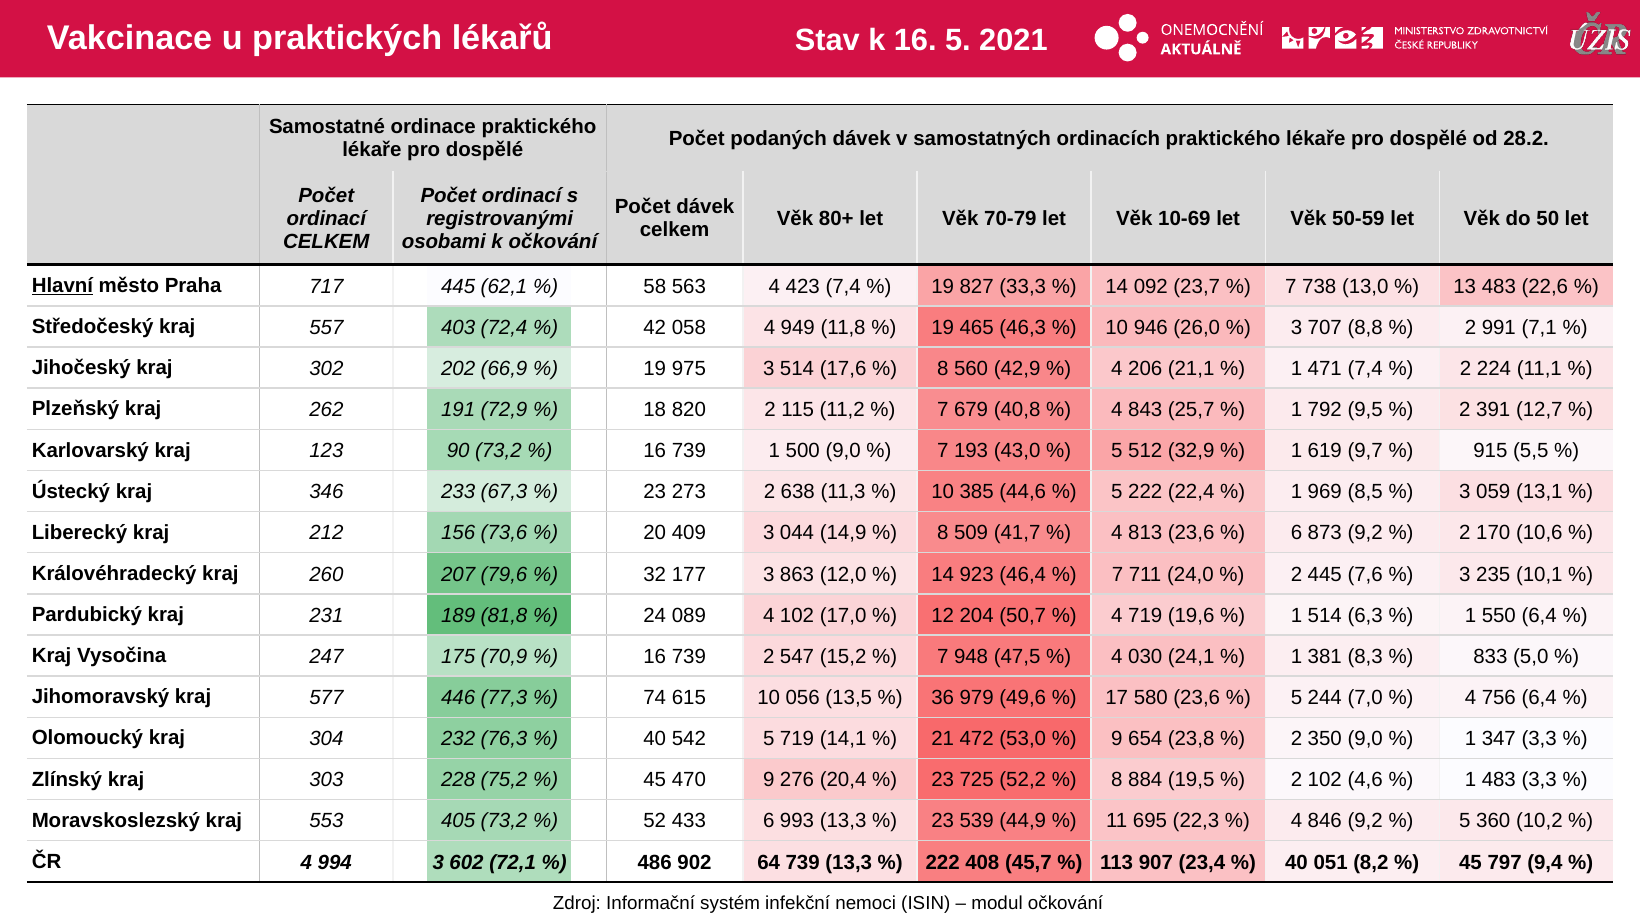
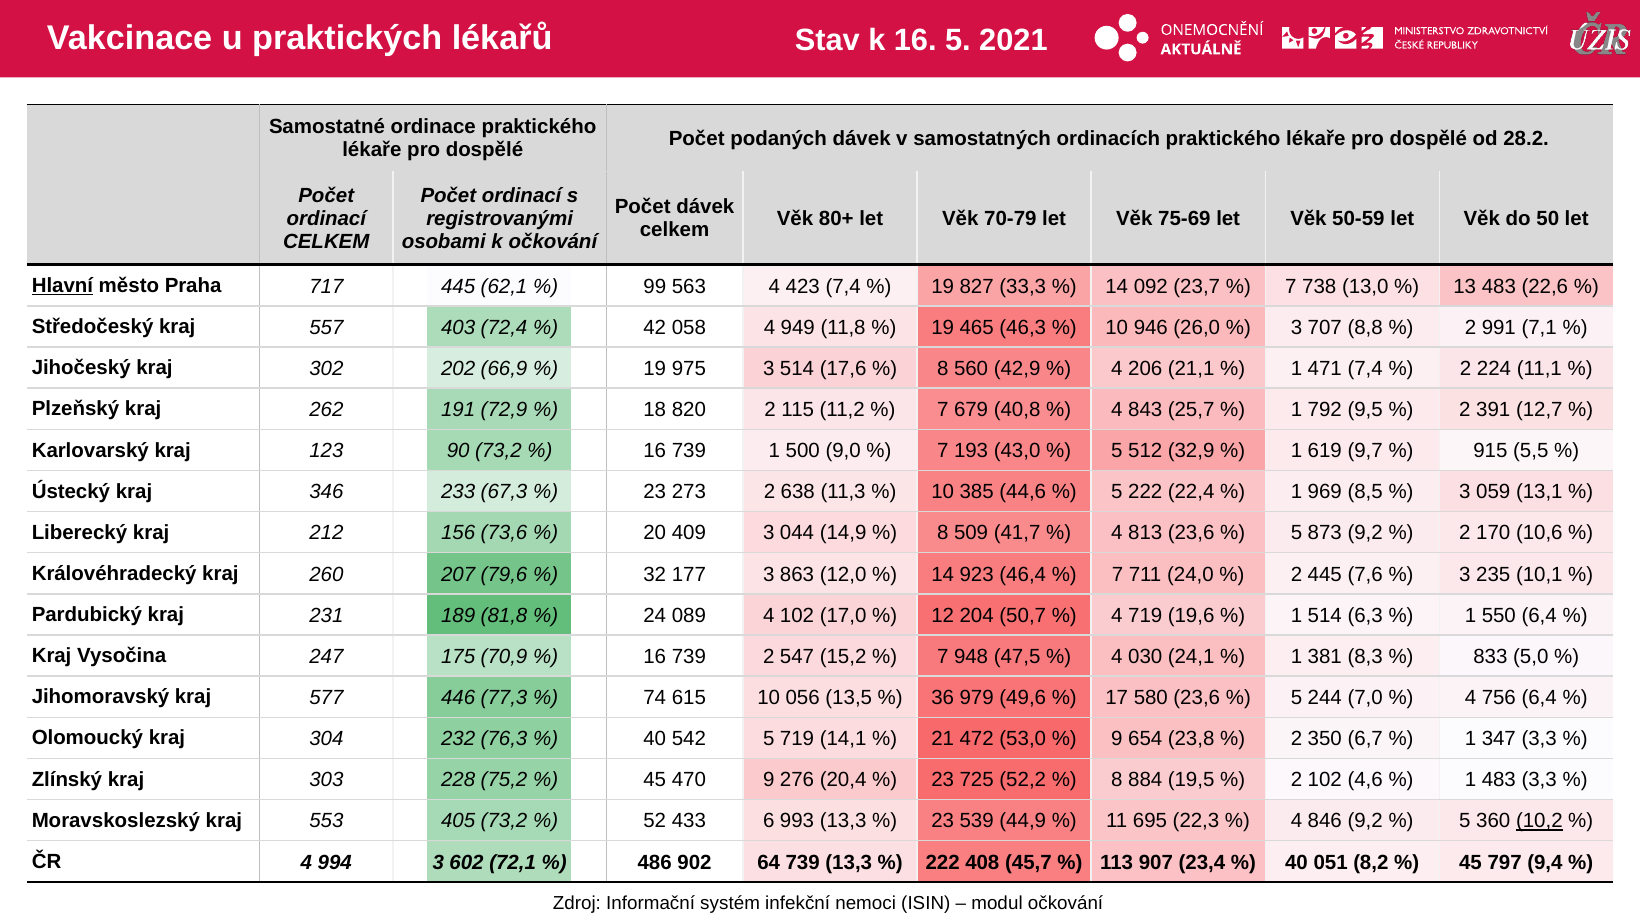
10-69: 10-69 -> 75-69 (1184, 218)
58: 58 -> 99 (655, 286)
6: 6 -> 5 (1296, 533)
350 9,0: 9,0 -> 6,7 (1365, 738)
10,2 underline: none -> present (1539, 821)
